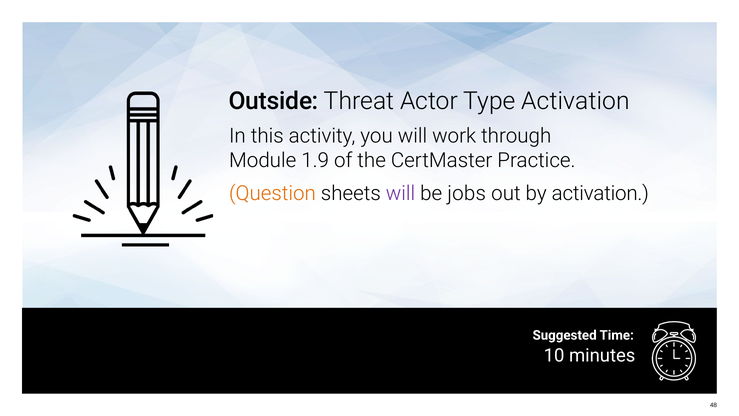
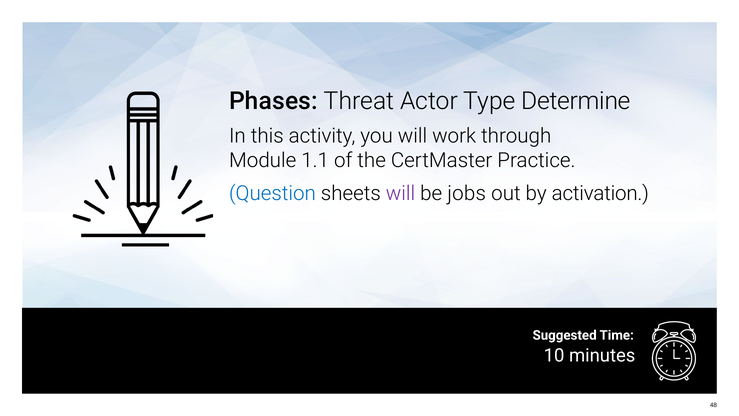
Outside: Outside -> Phases (273, 101)
Type Activation: Activation -> Determine (576, 101)
1.9: 1.9 -> 1.1 (315, 160)
Question colour: orange -> blue (272, 193)
